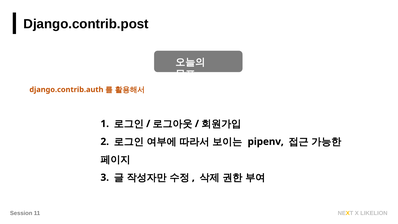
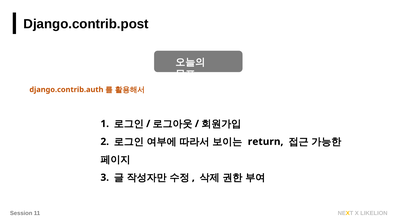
pipenv: pipenv -> return (266, 142)
